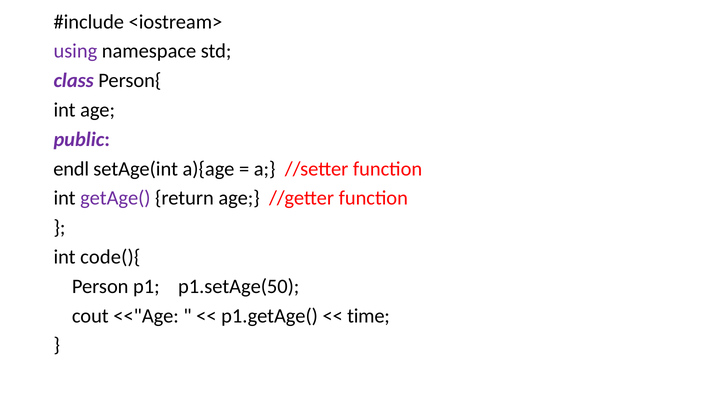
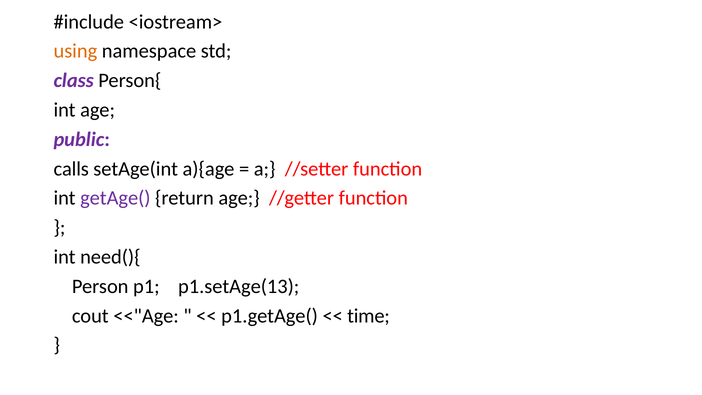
using colour: purple -> orange (75, 51)
endl: endl -> calls (71, 169)
code(){: code(){ -> need(){ (110, 257)
p1.setAge(50: p1.setAge(50 -> p1.setAge(13 (239, 286)
